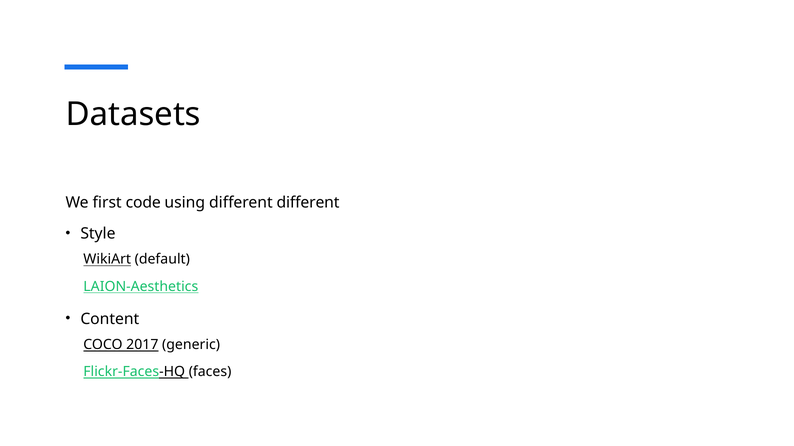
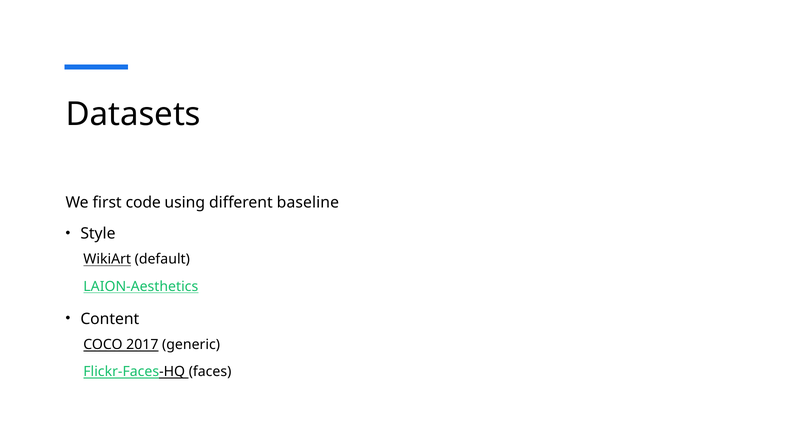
different different: different -> baseline (308, 203)
